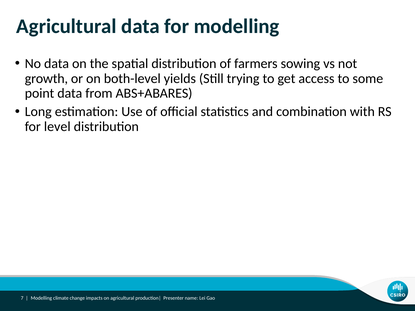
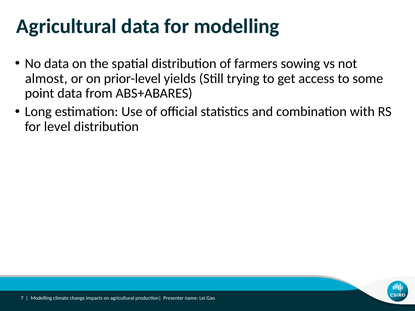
growth: growth -> almost (46, 79)
both-level: both-level -> prior-level (132, 79)
